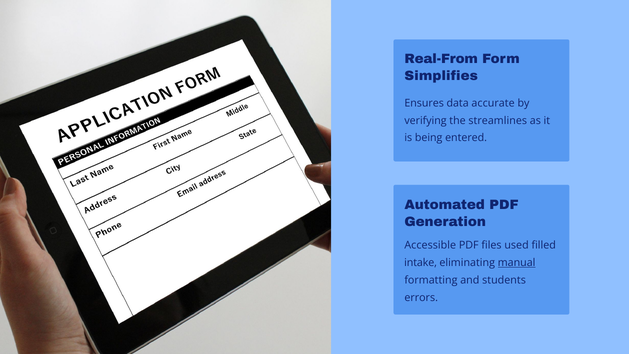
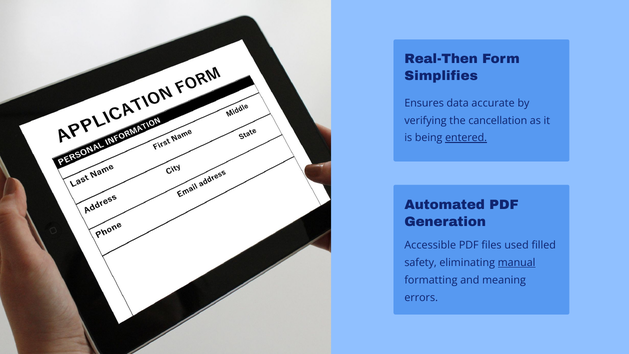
Real-From: Real-From -> Real-Then (441, 59)
streamlines: streamlines -> cancellation (498, 120)
entered underline: none -> present (466, 138)
intake: intake -> safety (421, 262)
students: students -> meaning (504, 280)
